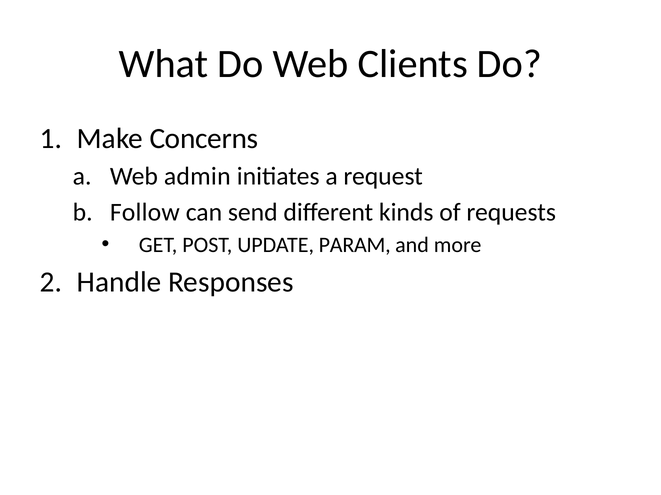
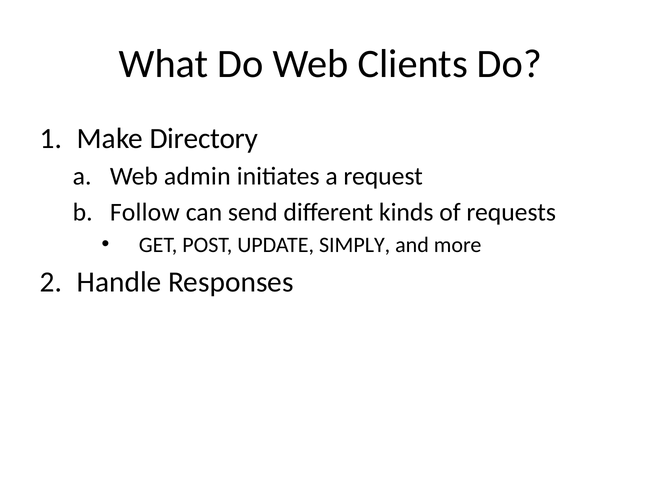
Concerns: Concerns -> Directory (204, 139)
PARAM: PARAM -> SIMPLY (355, 245)
